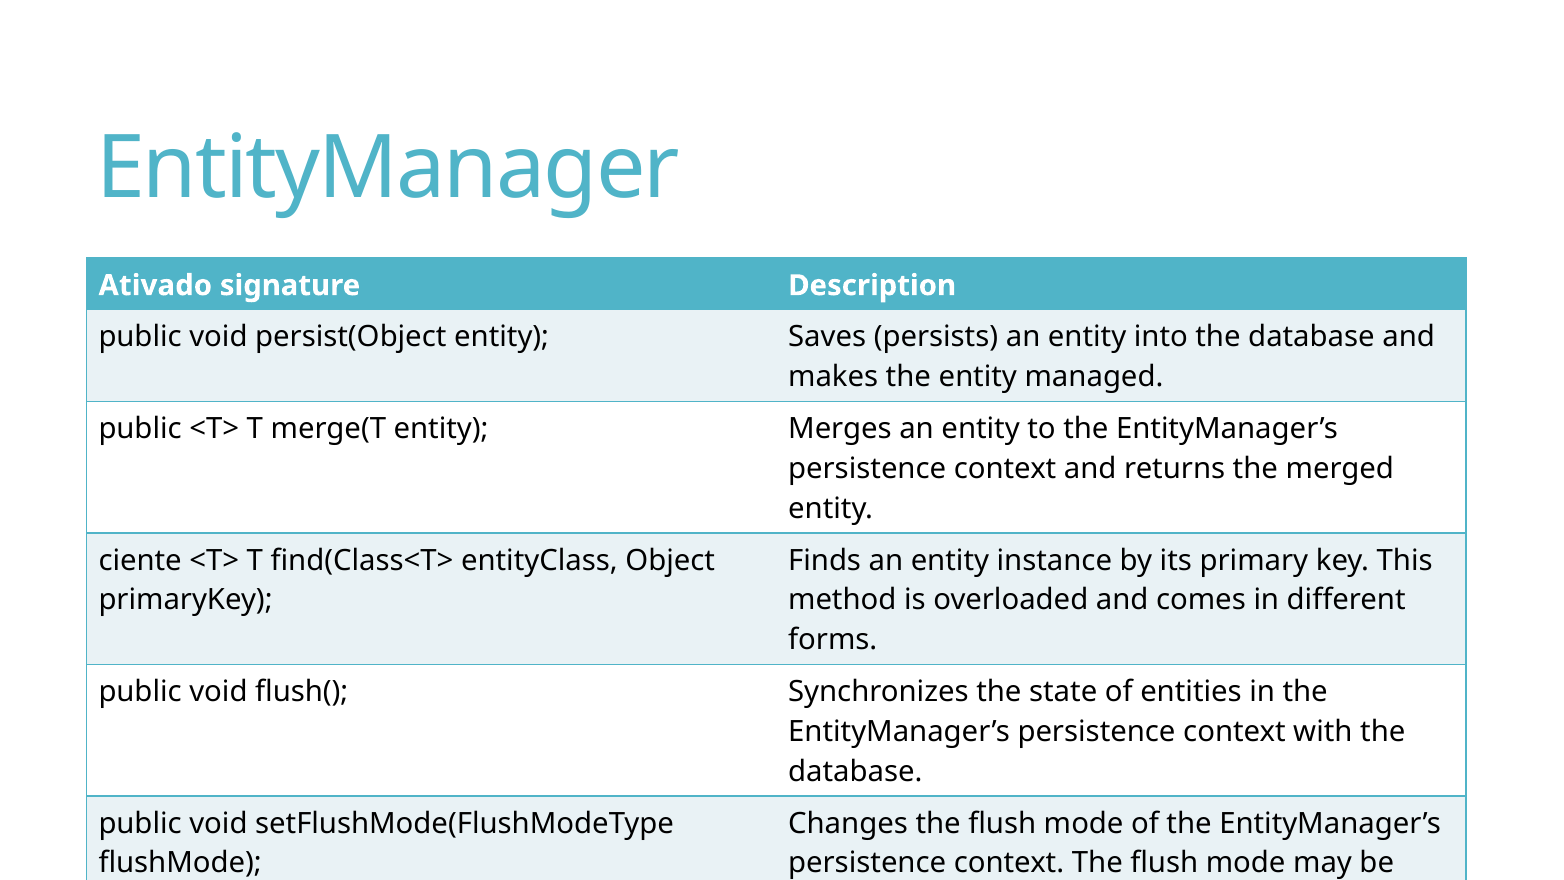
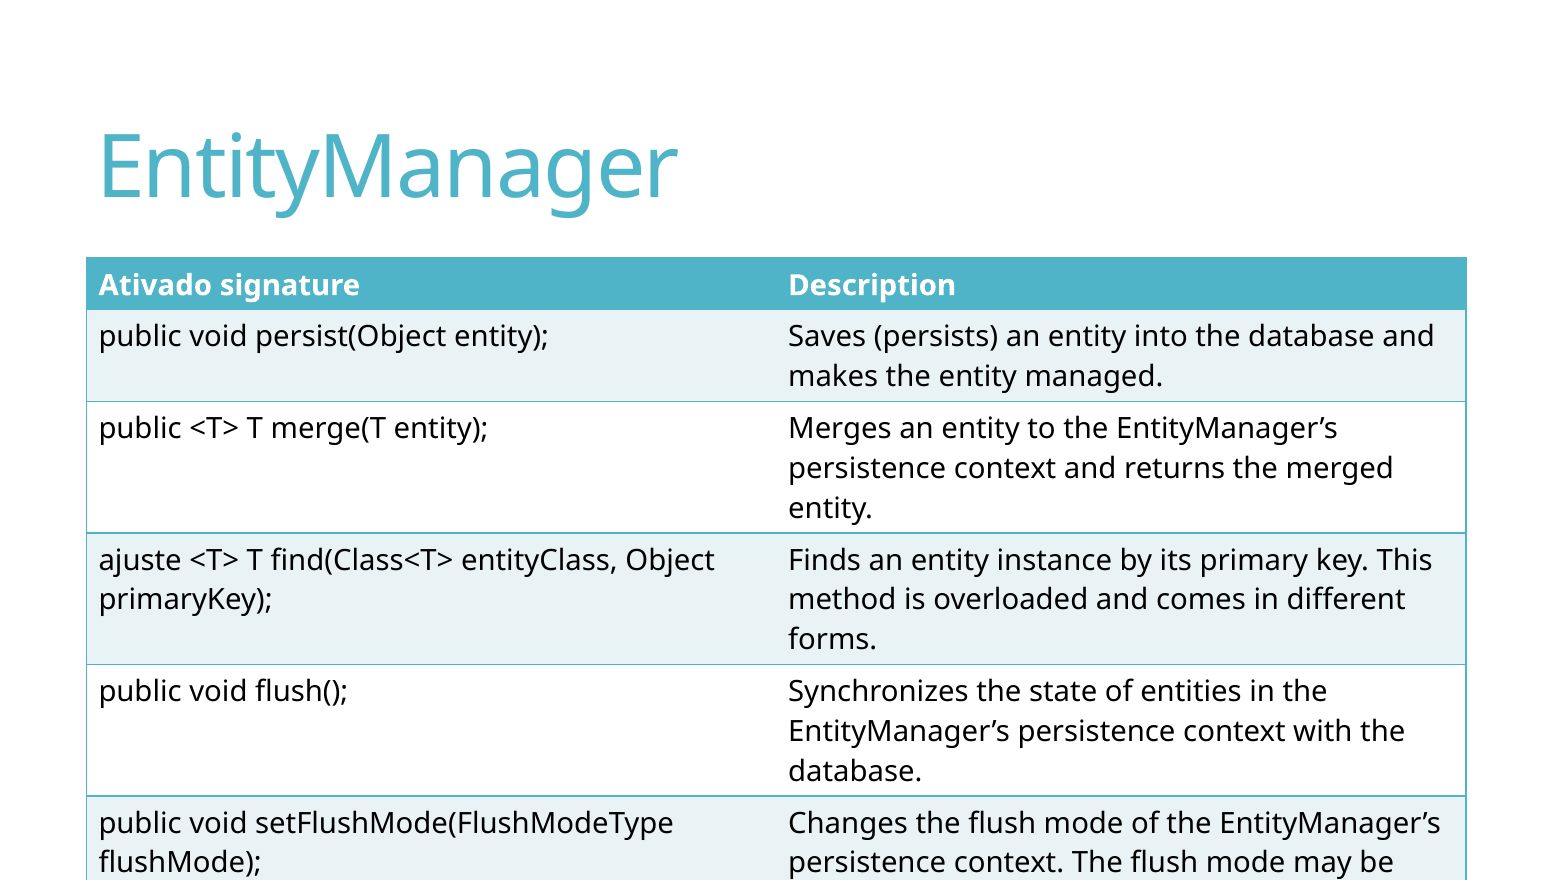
ciente: ciente -> ajuste (140, 560)
